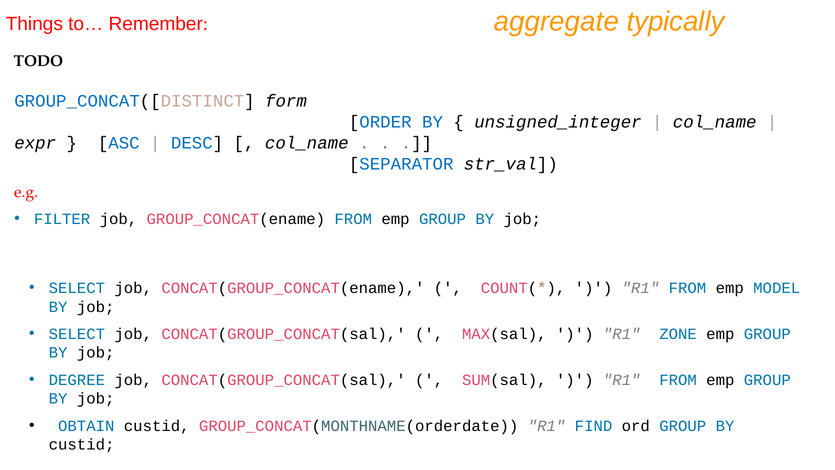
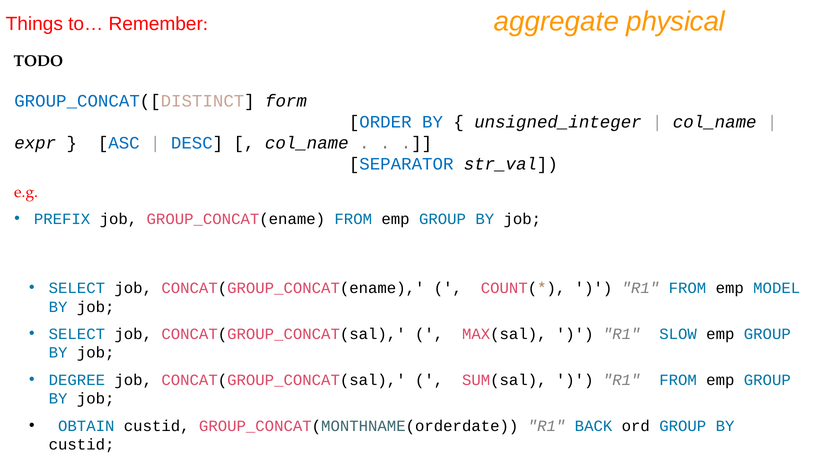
typically: typically -> physical (676, 22)
FILTER: FILTER -> PREFIX (62, 219)
ZONE: ZONE -> SLOW (678, 334)
FIND: FIND -> BACK (594, 426)
